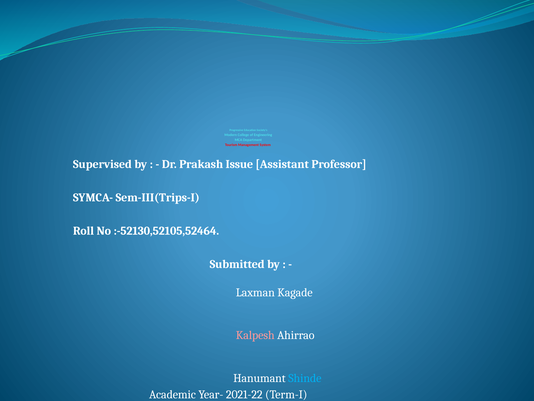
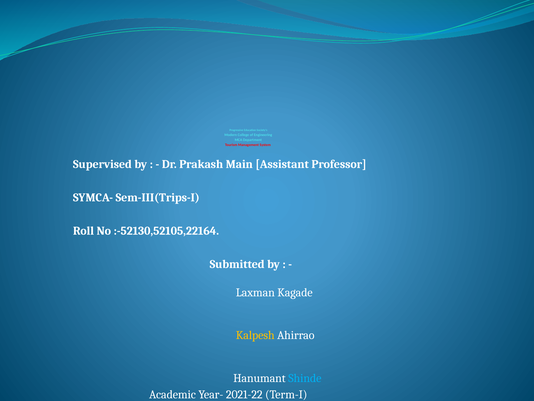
Issue: Issue -> Main (239, 164)
:-52130,52105,52464: :-52130,52105,52464 -> :-52130,52105,22164 (166, 231)
Kalpesh colour: pink -> yellow (255, 335)
